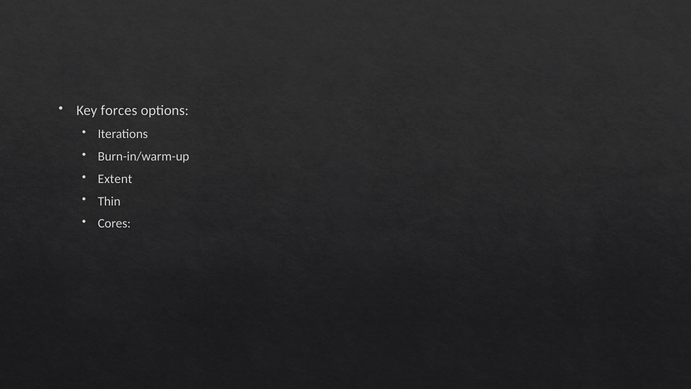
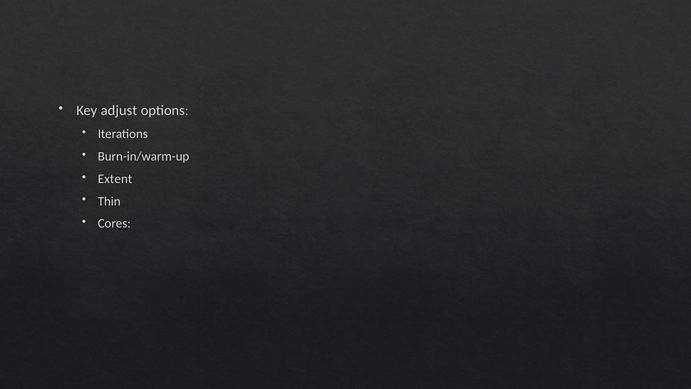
forces: forces -> adjust (119, 110)
